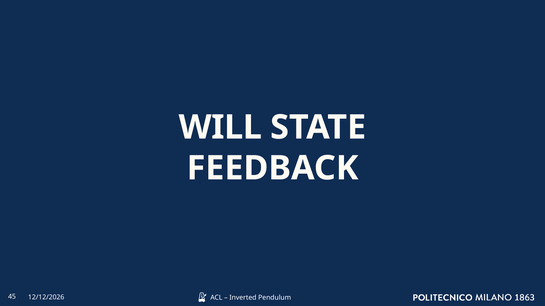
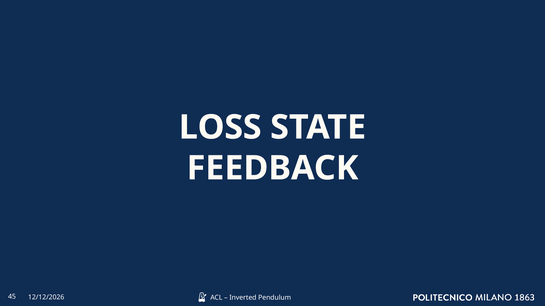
WILL: WILL -> LOSS (220, 128)
